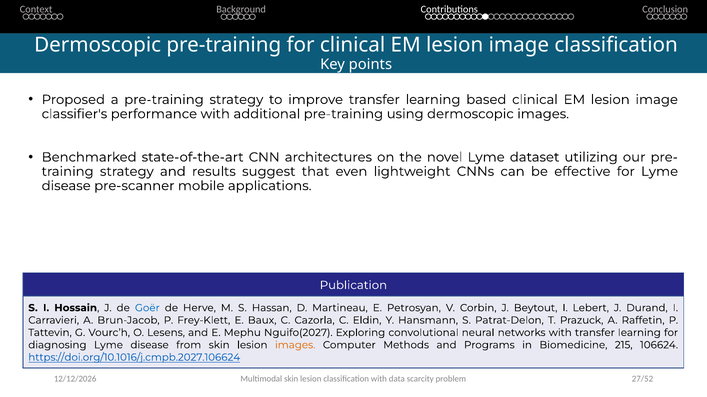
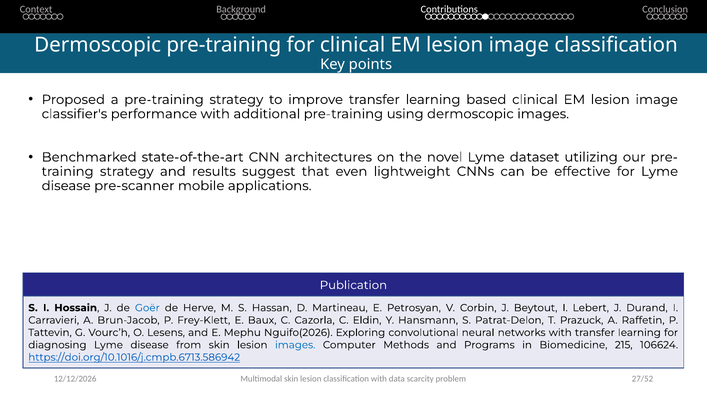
Nguifo(2027: Nguifo(2027 -> Nguifo(2026 (298, 333)
images colour: orange -> blue (295, 346)
https://doi.org/10.1016/j.cmpb.2027.106624: https://doi.org/10.1016/j.cmpb.2027.106624 -> https://doi.org/10.1016/j.cmpb.6713.586942 (134, 358)
